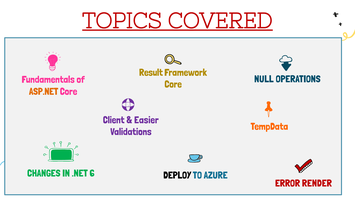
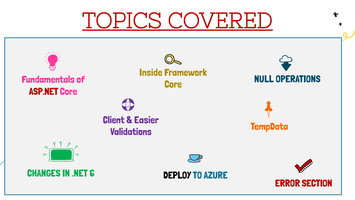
Result: Result -> Inside (151, 73)
ASP.NET colour: orange -> red (44, 91)
RENDER: RENDER -> SECTION (317, 183)
